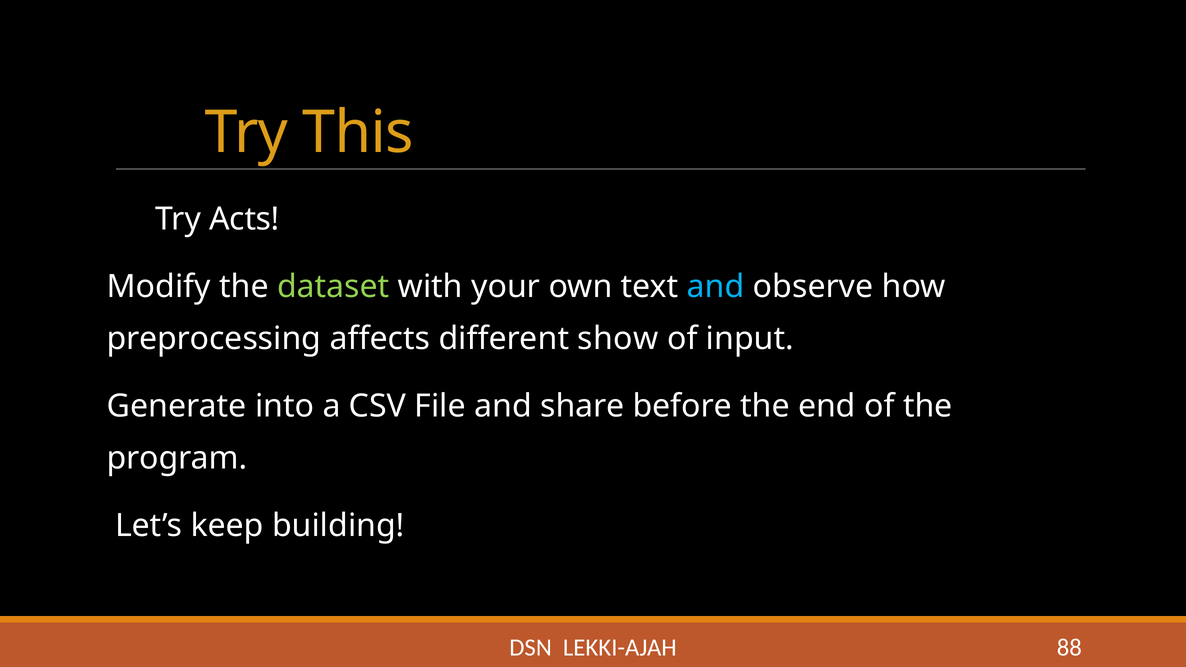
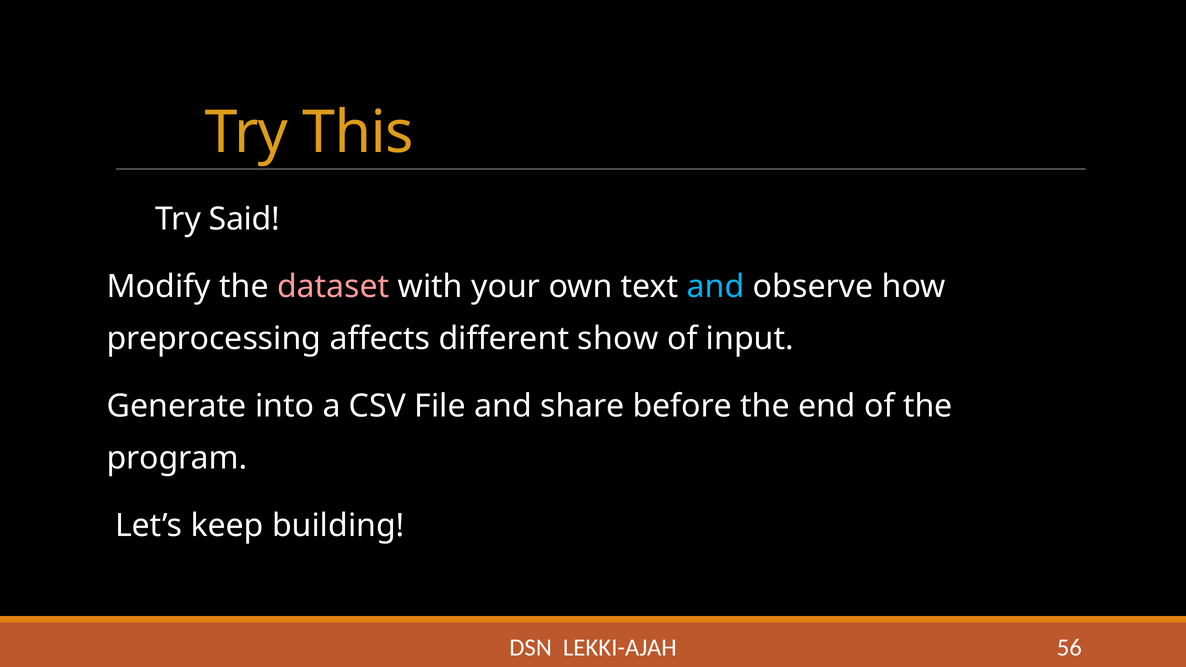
Acts: Acts -> Said (244, 219)
dataset colour: light green -> pink (333, 287)
88: 88 -> 56 (1069, 648)
